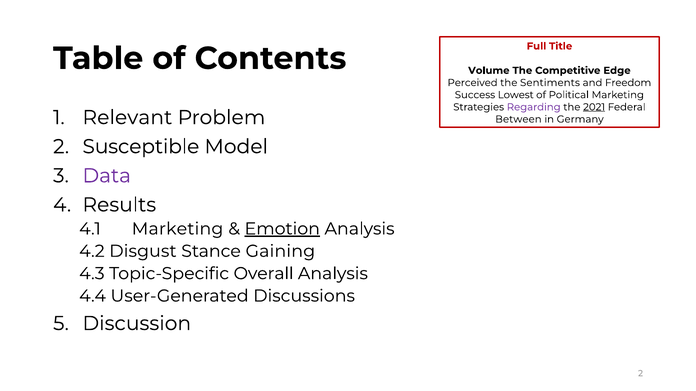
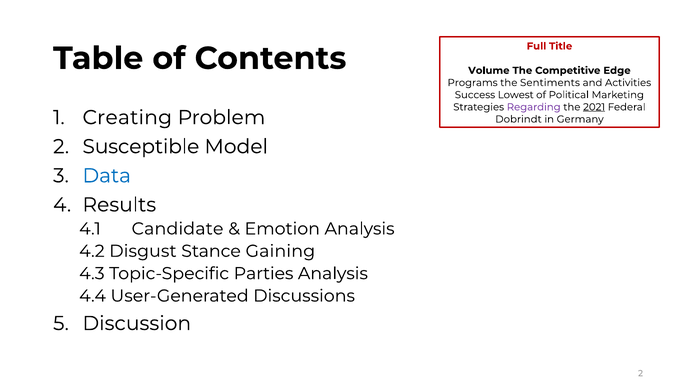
Perceived: Perceived -> Programs (473, 83)
Freedom: Freedom -> Activities (628, 83)
Relevant: Relevant -> Creating (127, 118)
Between: Between -> Dobrindt (518, 119)
Data colour: purple -> blue (107, 176)
4.1 Marketing: Marketing -> Candidate (177, 229)
Emotion underline: present -> none (282, 229)
Overall: Overall -> Parties (264, 274)
